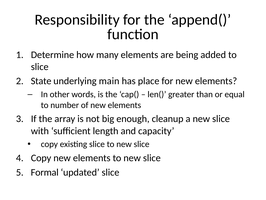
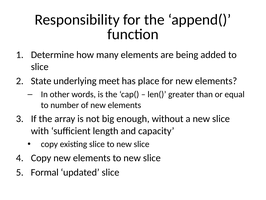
main: main -> meet (109, 81)
cleanup: cleanup -> without (168, 119)
